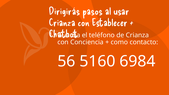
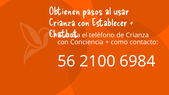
Dirigirás: Dirigirás -> Obtienen (65, 11)
5160: 5160 -> 2100 (97, 61)
